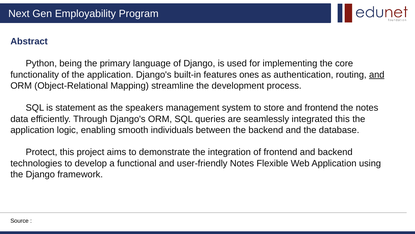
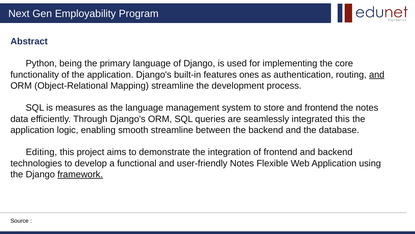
statement: statement -> measures (75, 108)
the speakers: speakers -> language (144, 108)
smooth individuals: individuals -> streamline (172, 130)
Protect: Protect -> Editing (41, 152)
framework underline: none -> present (80, 174)
